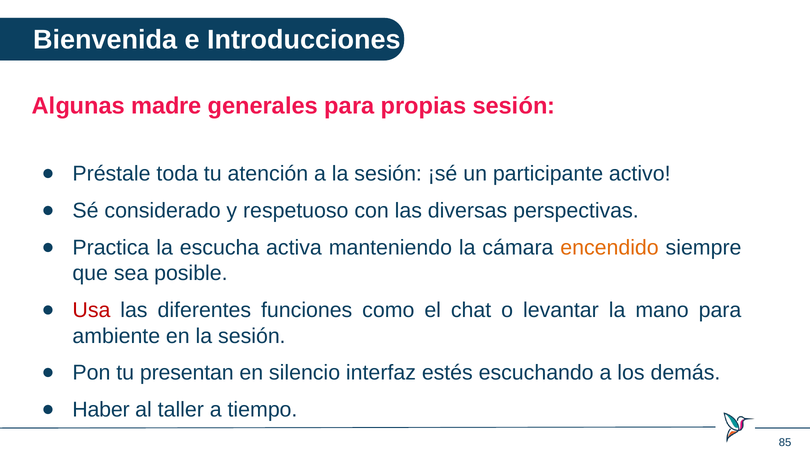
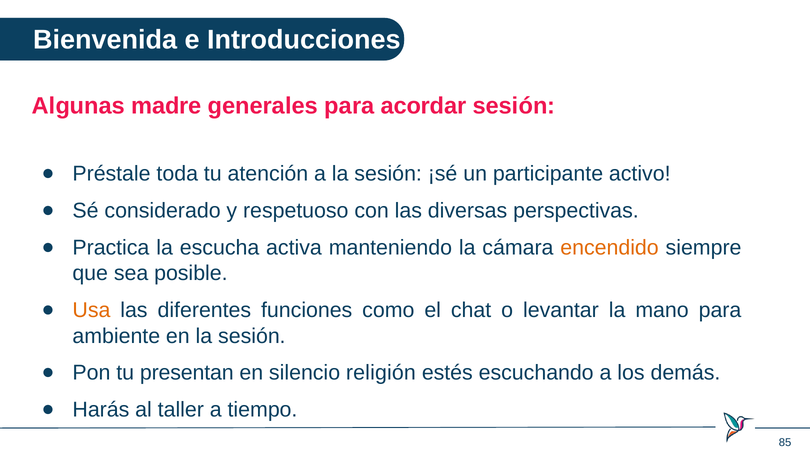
propias: propias -> acordar (424, 106)
Usa colour: red -> orange (91, 310)
interfaz: interfaz -> religión (381, 373)
Haber: Haber -> Harás (101, 409)
